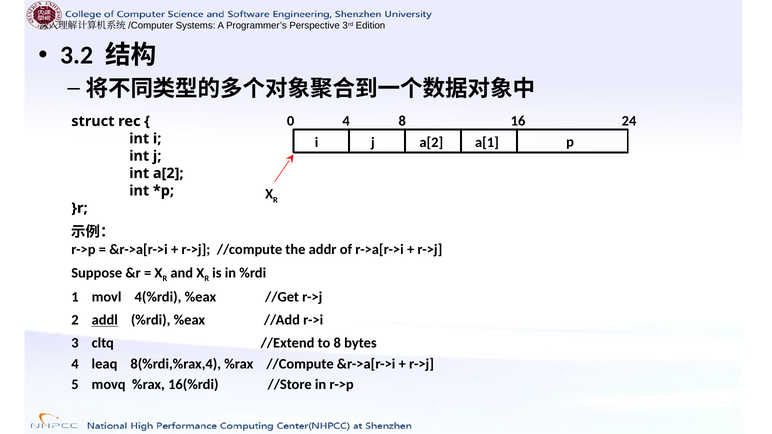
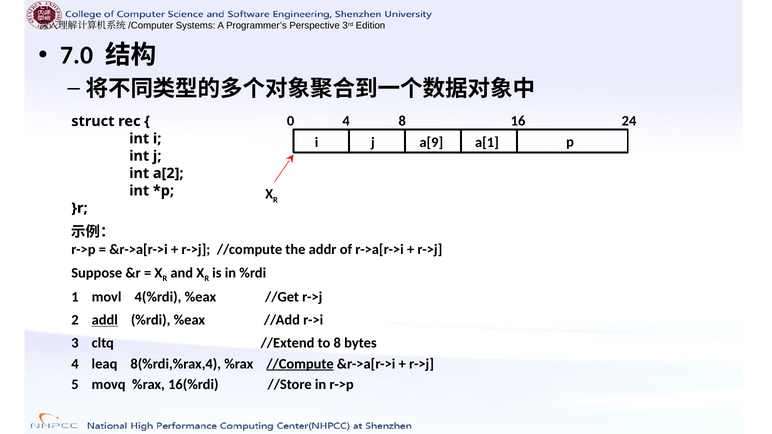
3.2: 3.2 -> 7.0 (77, 56)
a[2: a[2 -> a[9 (431, 143)
//Compute underline: none -> present (300, 364)
